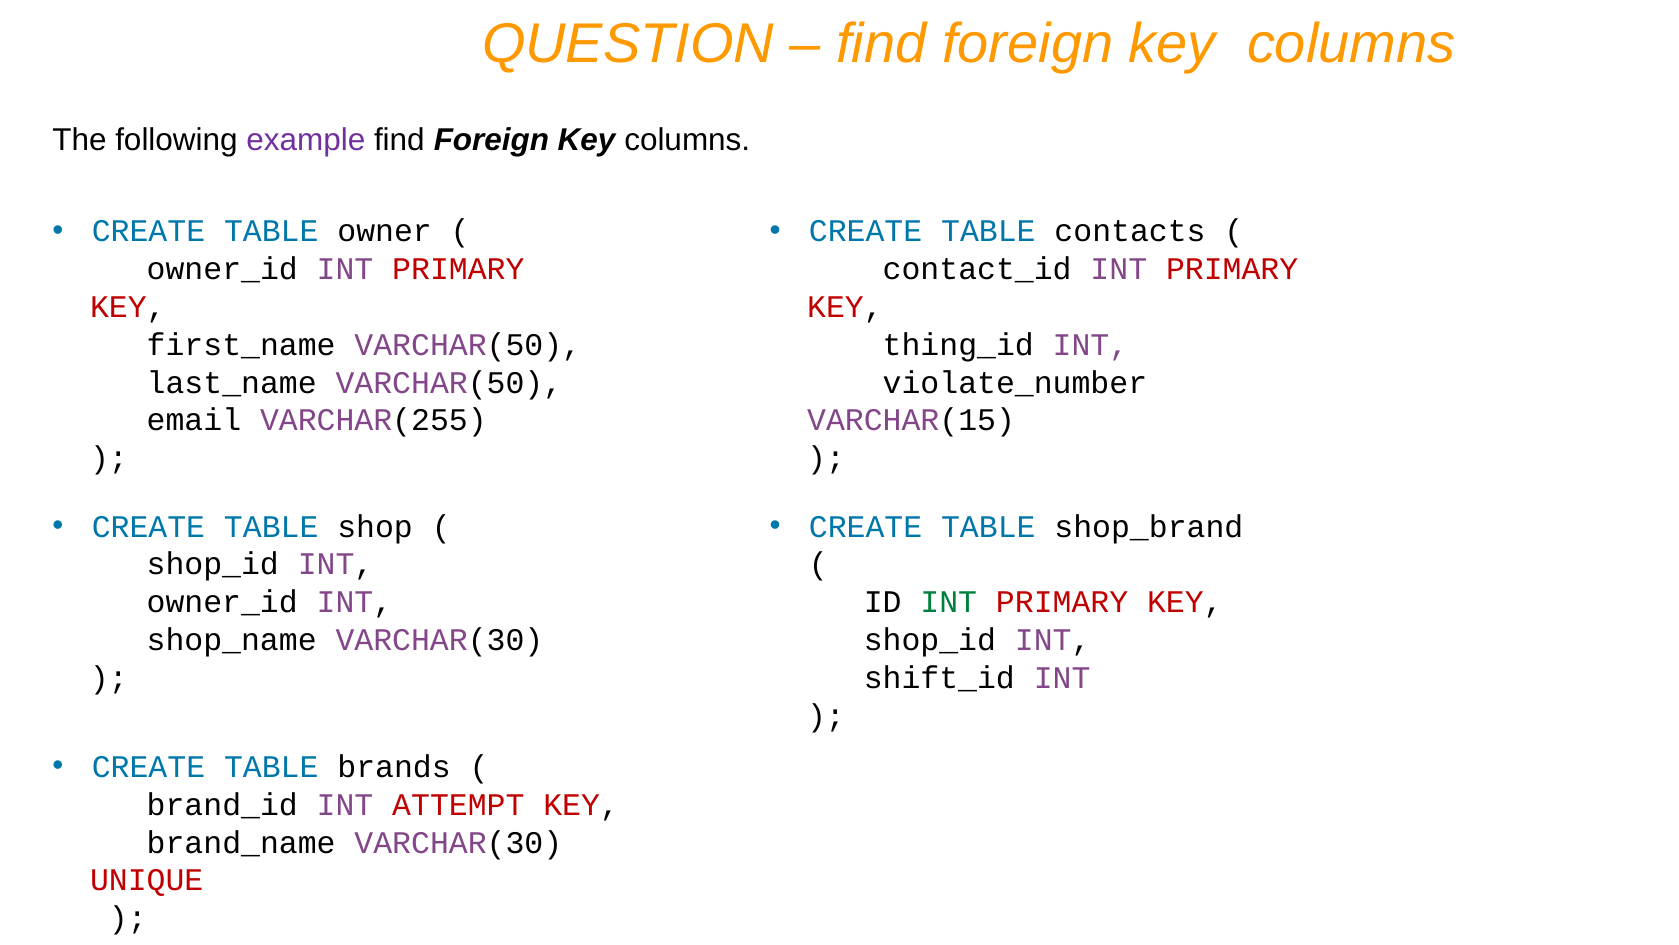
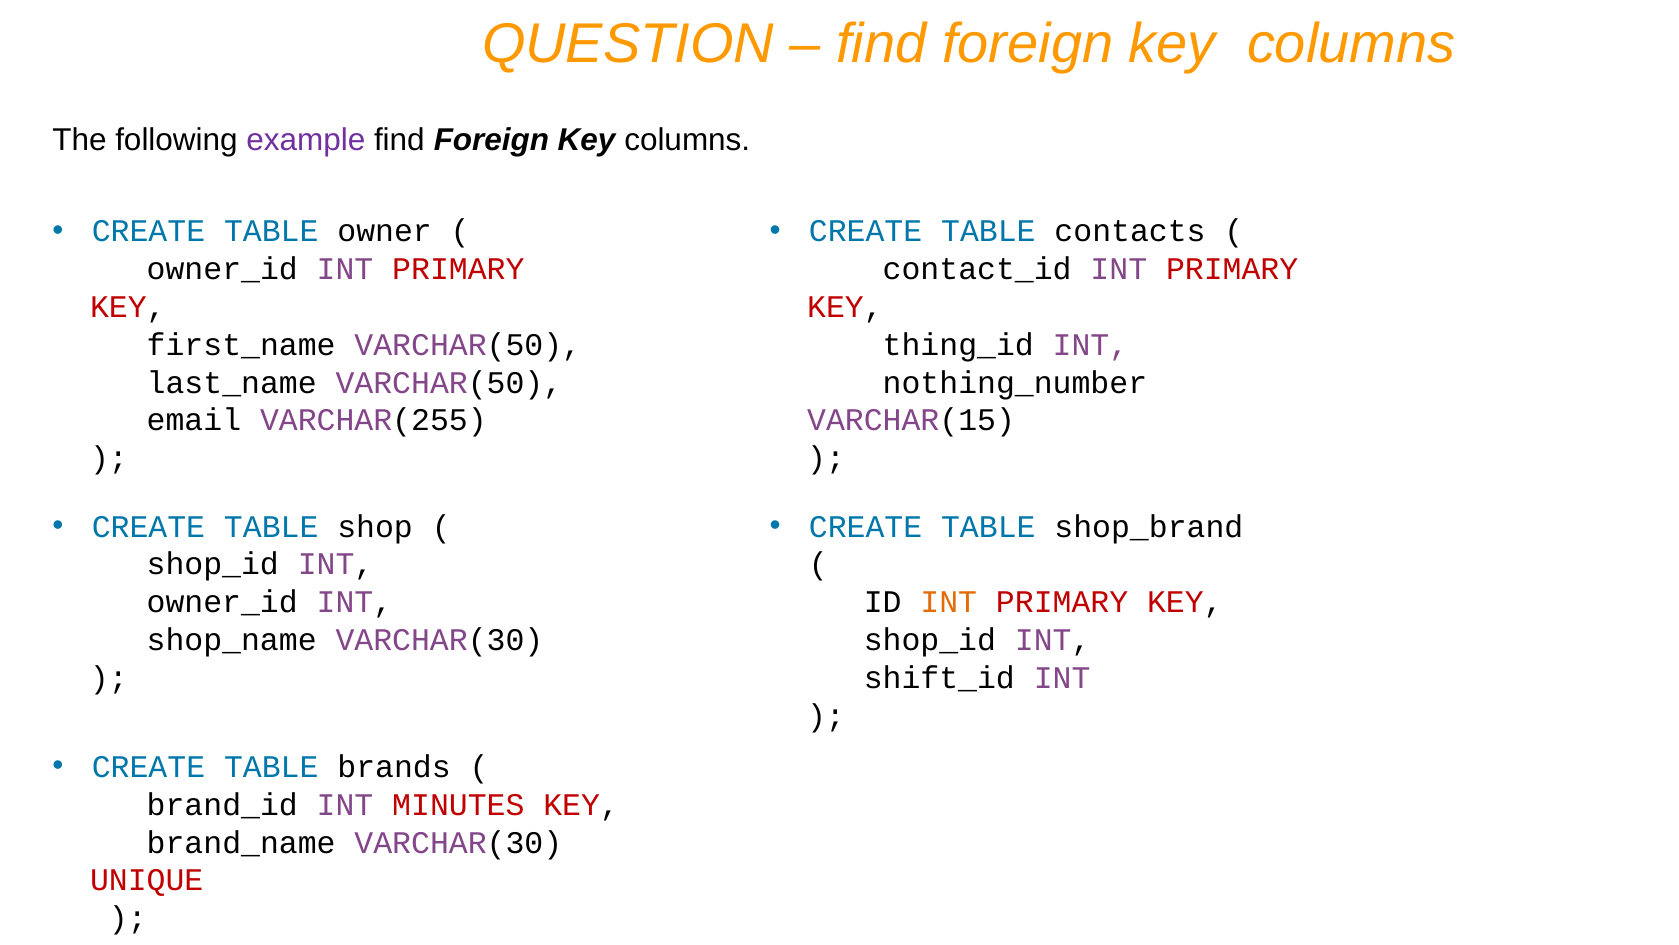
violate_number: violate_number -> nothing_number (1015, 382)
INT colour: green -> orange (949, 602)
ATTEMPT: ATTEMPT -> MINUTES (458, 804)
